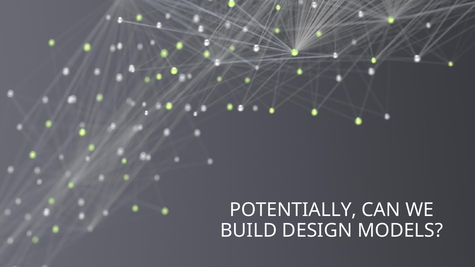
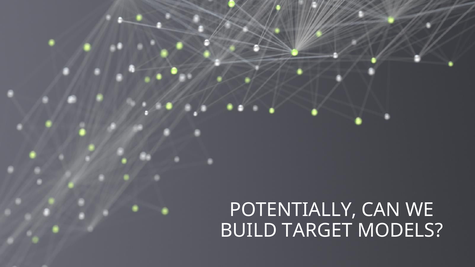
DESIGN: DESIGN -> TARGET (317, 231)
